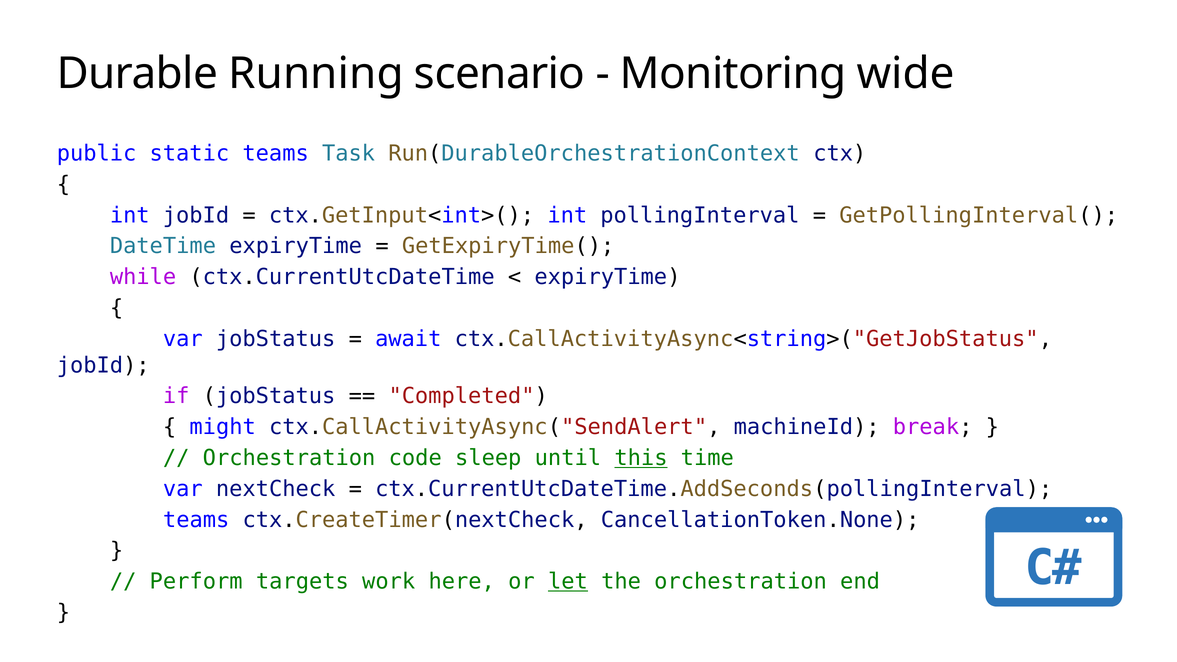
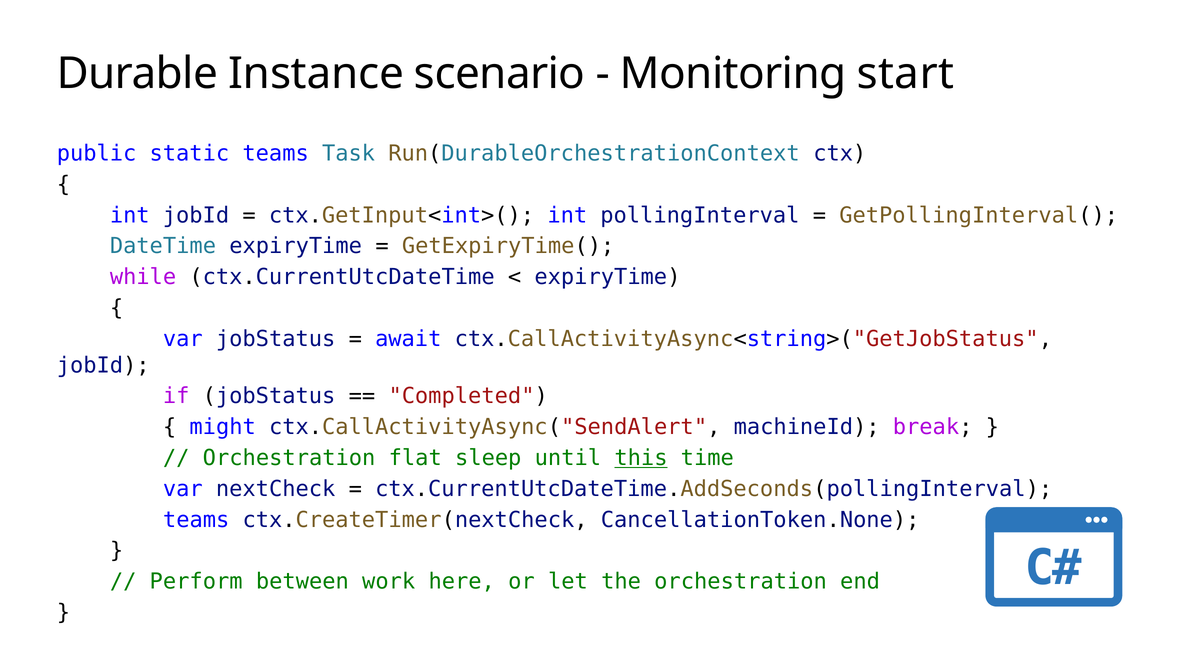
Running: Running -> Instance (316, 74)
wide: wide -> start (905, 74)
code: code -> flat (415, 458)
targets: targets -> between (302, 582)
let underline: present -> none (568, 582)
